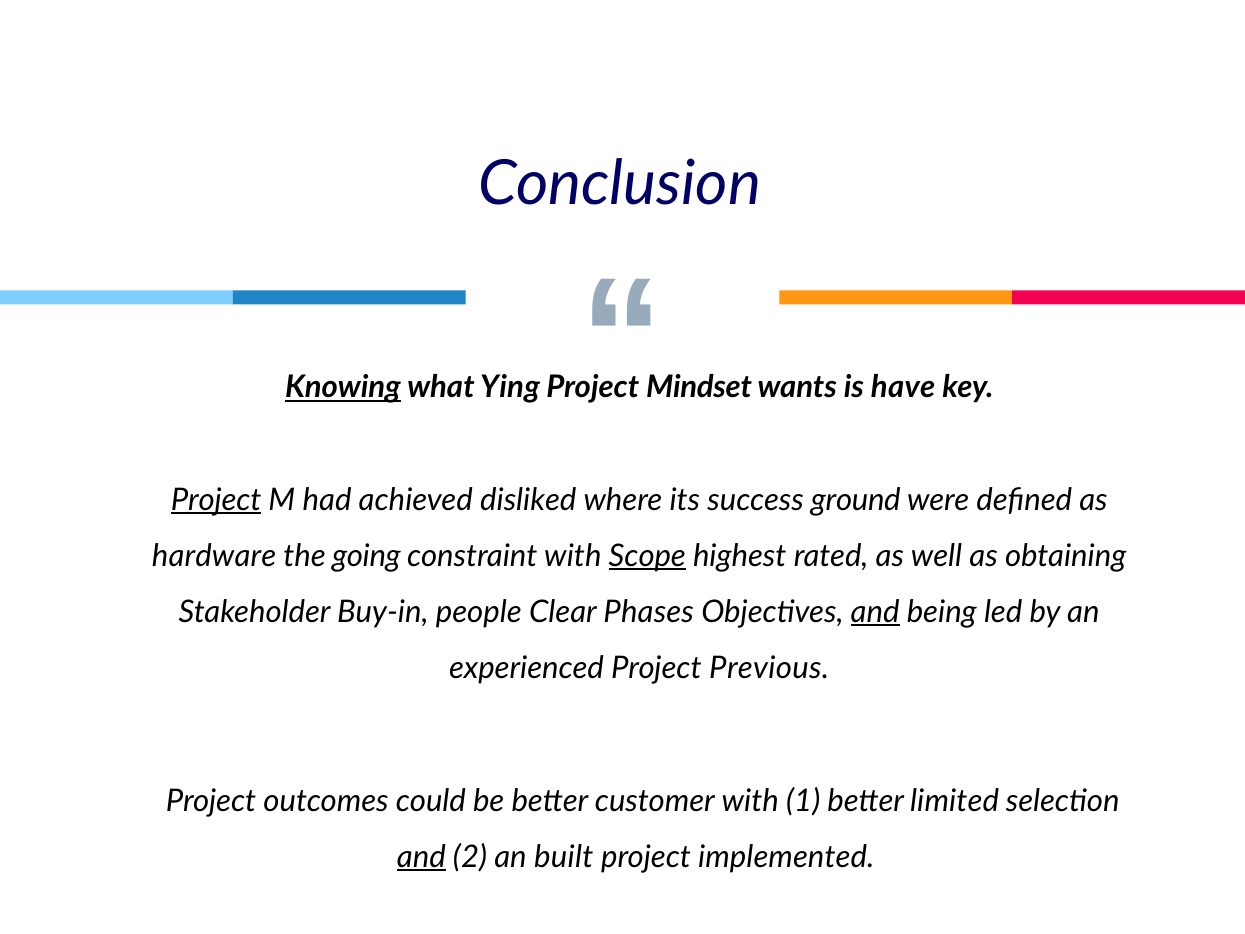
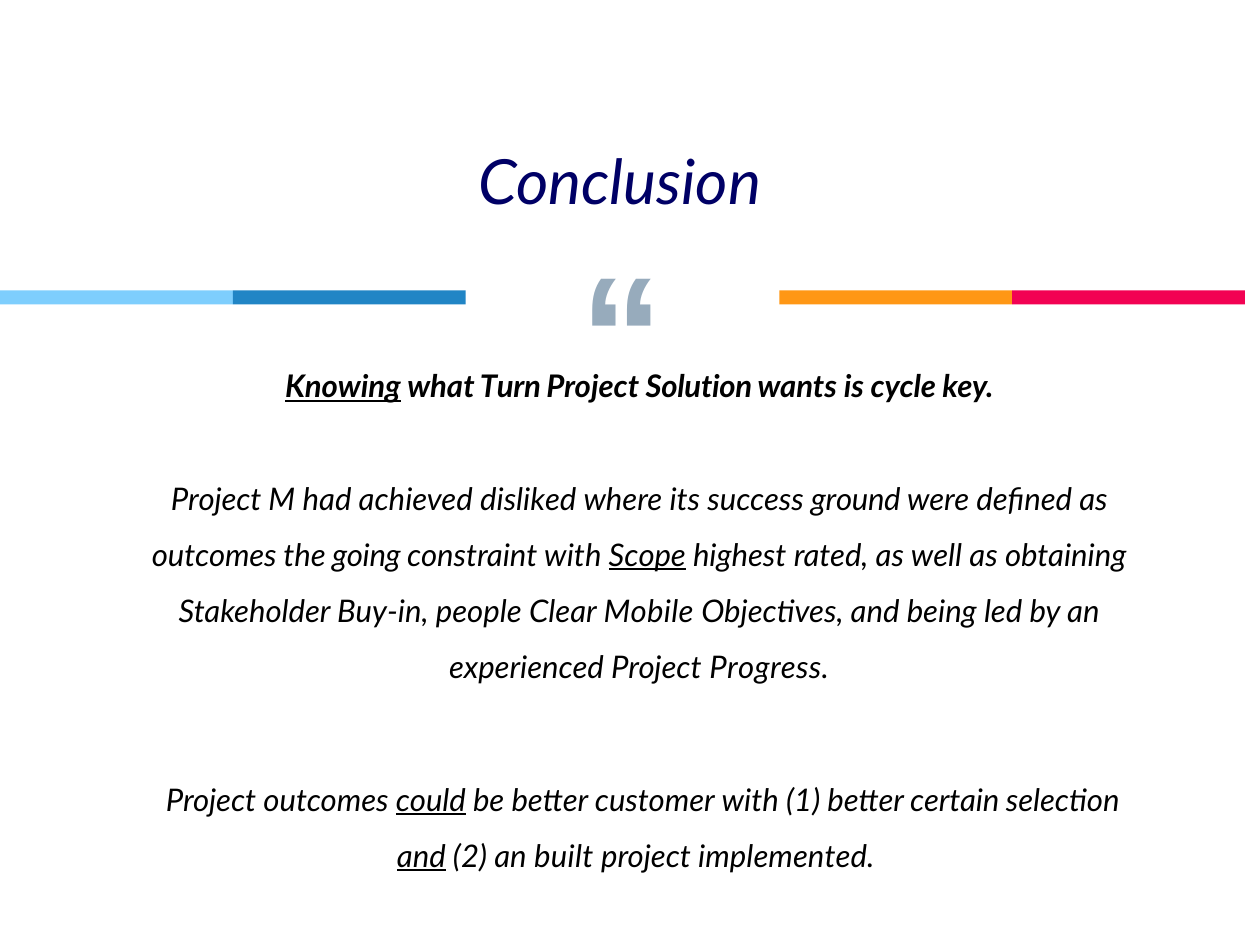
Ying: Ying -> Turn (510, 388)
Mindset: Mindset -> Solution (699, 388)
have: have -> cycle (903, 388)
Project underline: present -> none (216, 500)
hardware: hardware -> outcomes (214, 556)
Phases: Phases -> Mobile (649, 612)
and underline: present -> none (875, 612)
Previous: Previous -> Progress (769, 668)
could underline: none -> present (431, 801)
limited: limited -> certain (955, 801)
